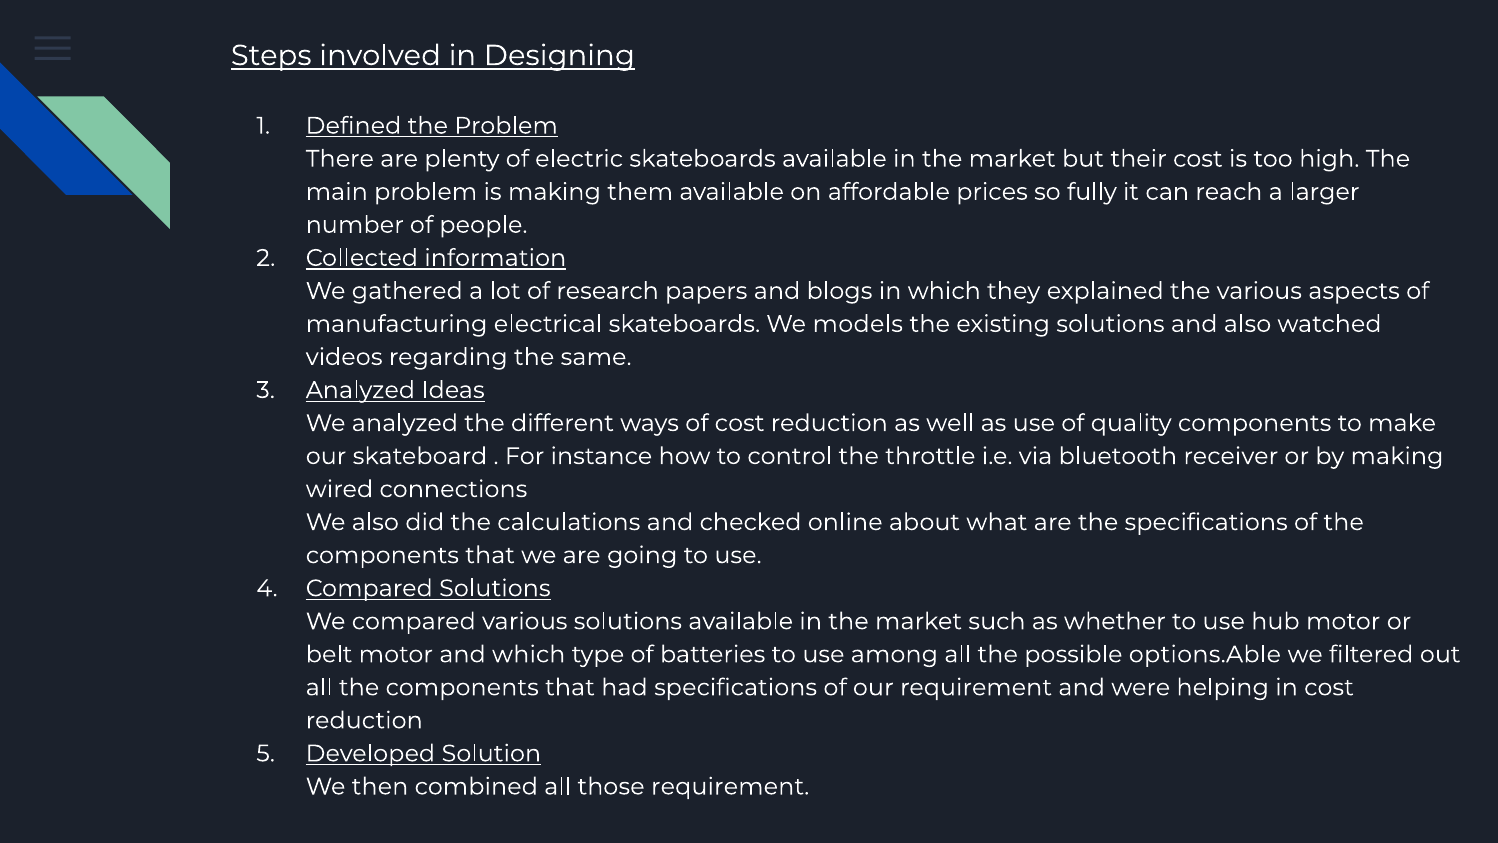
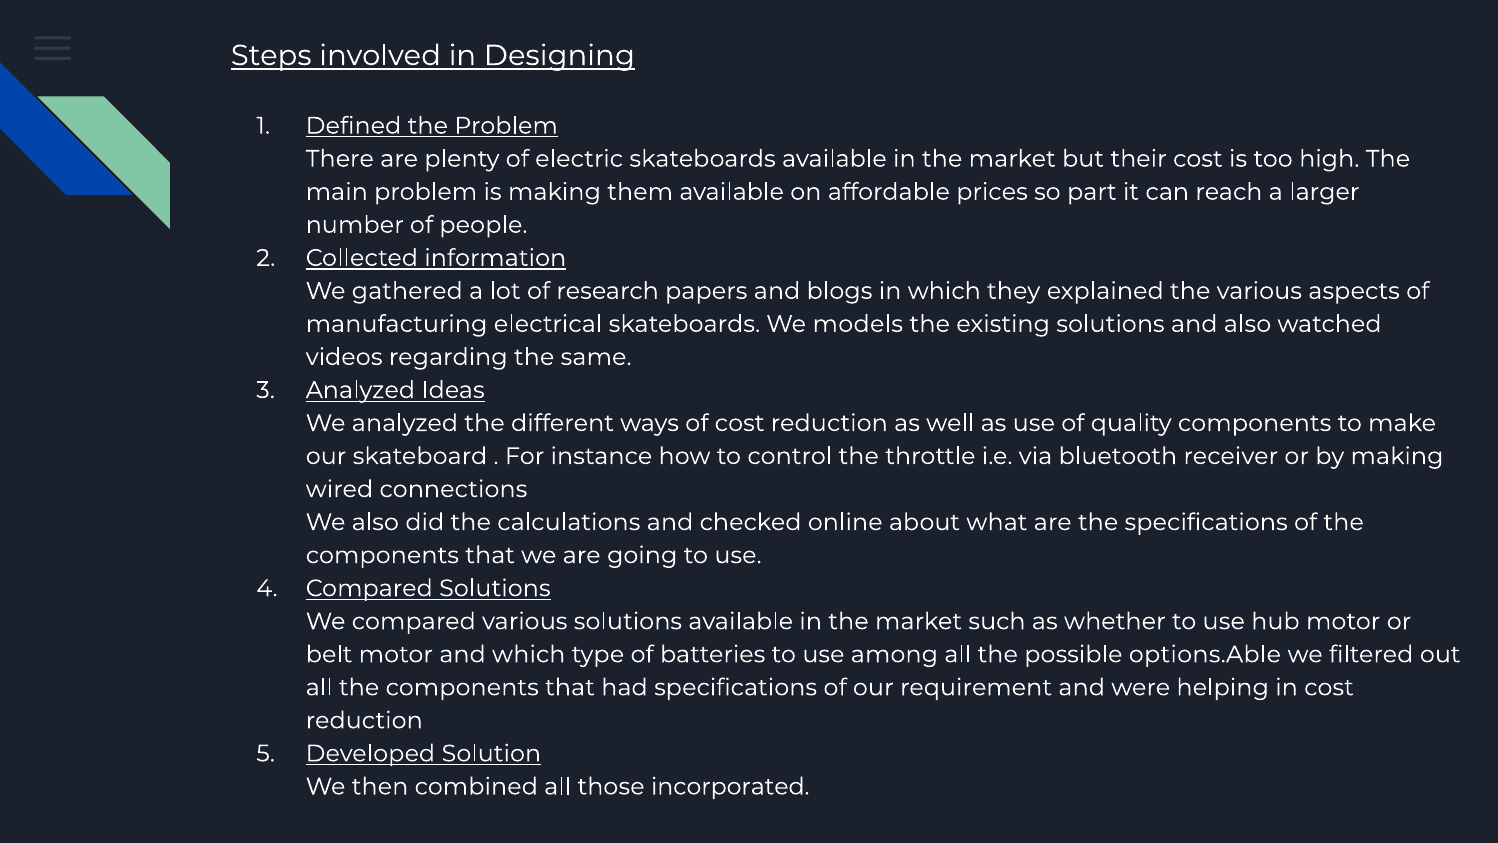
fully: fully -> part (1092, 192)
those requirement: requirement -> incorporated (730, 786)
